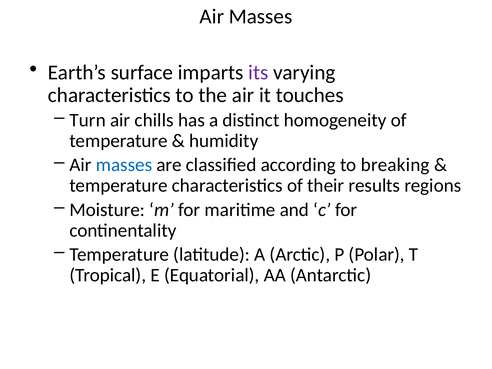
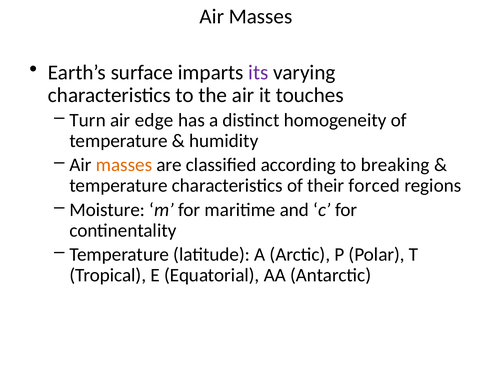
chills: chills -> edge (154, 120)
masses colour: blue -> orange (124, 165)
results: results -> forced (374, 186)
